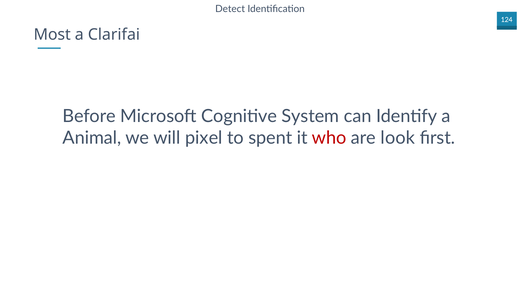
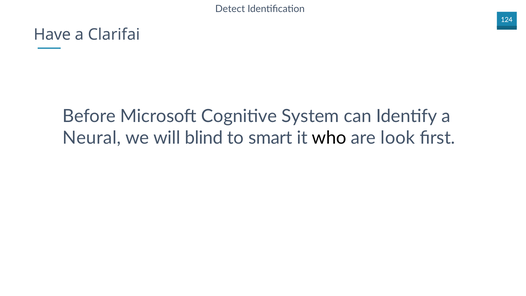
Most: Most -> Have (52, 35)
Animal: Animal -> Neural (92, 138)
pixel: pixel -> blind (204, 138)
spent: spent -> smart (270, 138)
who colour: red -> black (329, 138)
